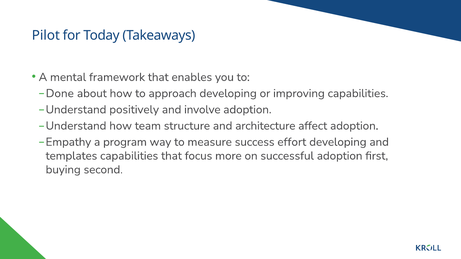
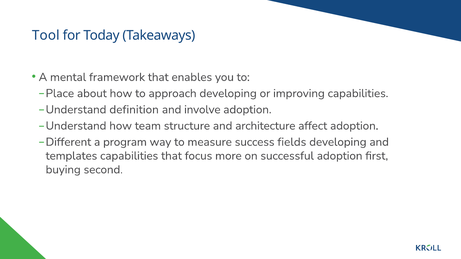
Pilot: Pilot -> Tool (46, 35)
Done: Done -> Place (60, 93)
positively: positively -> definition (134, 110)
Empathy: Empathy -> Different (68, 142)
effort: effort -> fields (292, 142)
